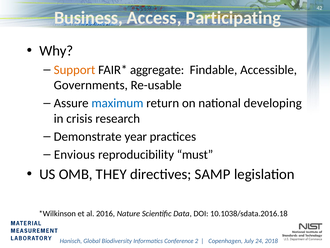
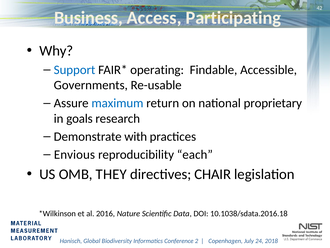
Support colour: orange -> blue (75, 70)
aggregate: aggregate -> operating (157, 70)
developing: developing -> proprietary (273, 103)
crisis: crisis -> goals (79, 118)
year: year -> with (136, 136)
must: must -> each (195, 154)
SAMP: SAMP -> CHAIR (213, 174)
